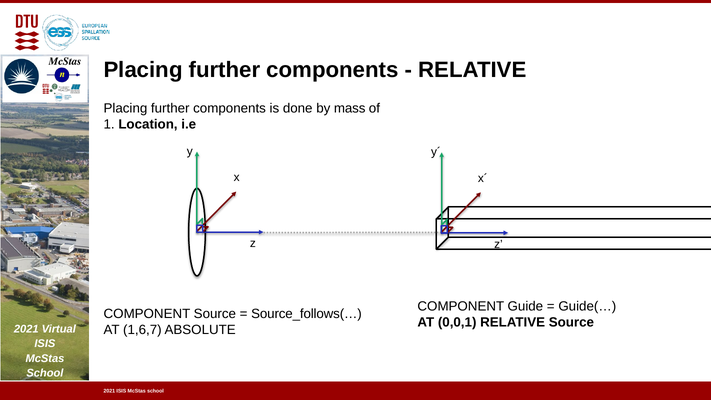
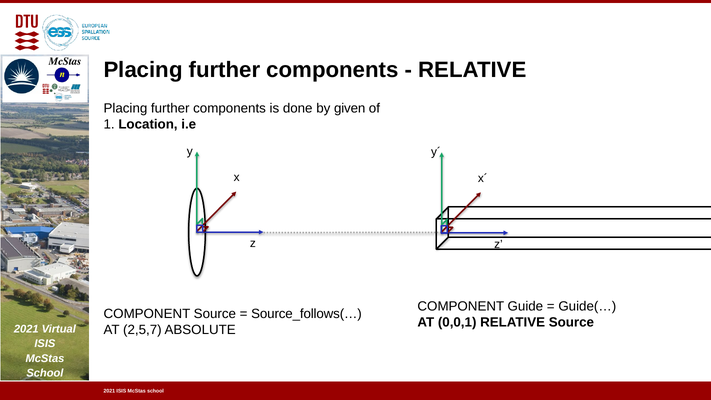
mass: mass -> given (350, 109)
1,6,7: 1,6,7 -> 2,5,7 (142, 330)
